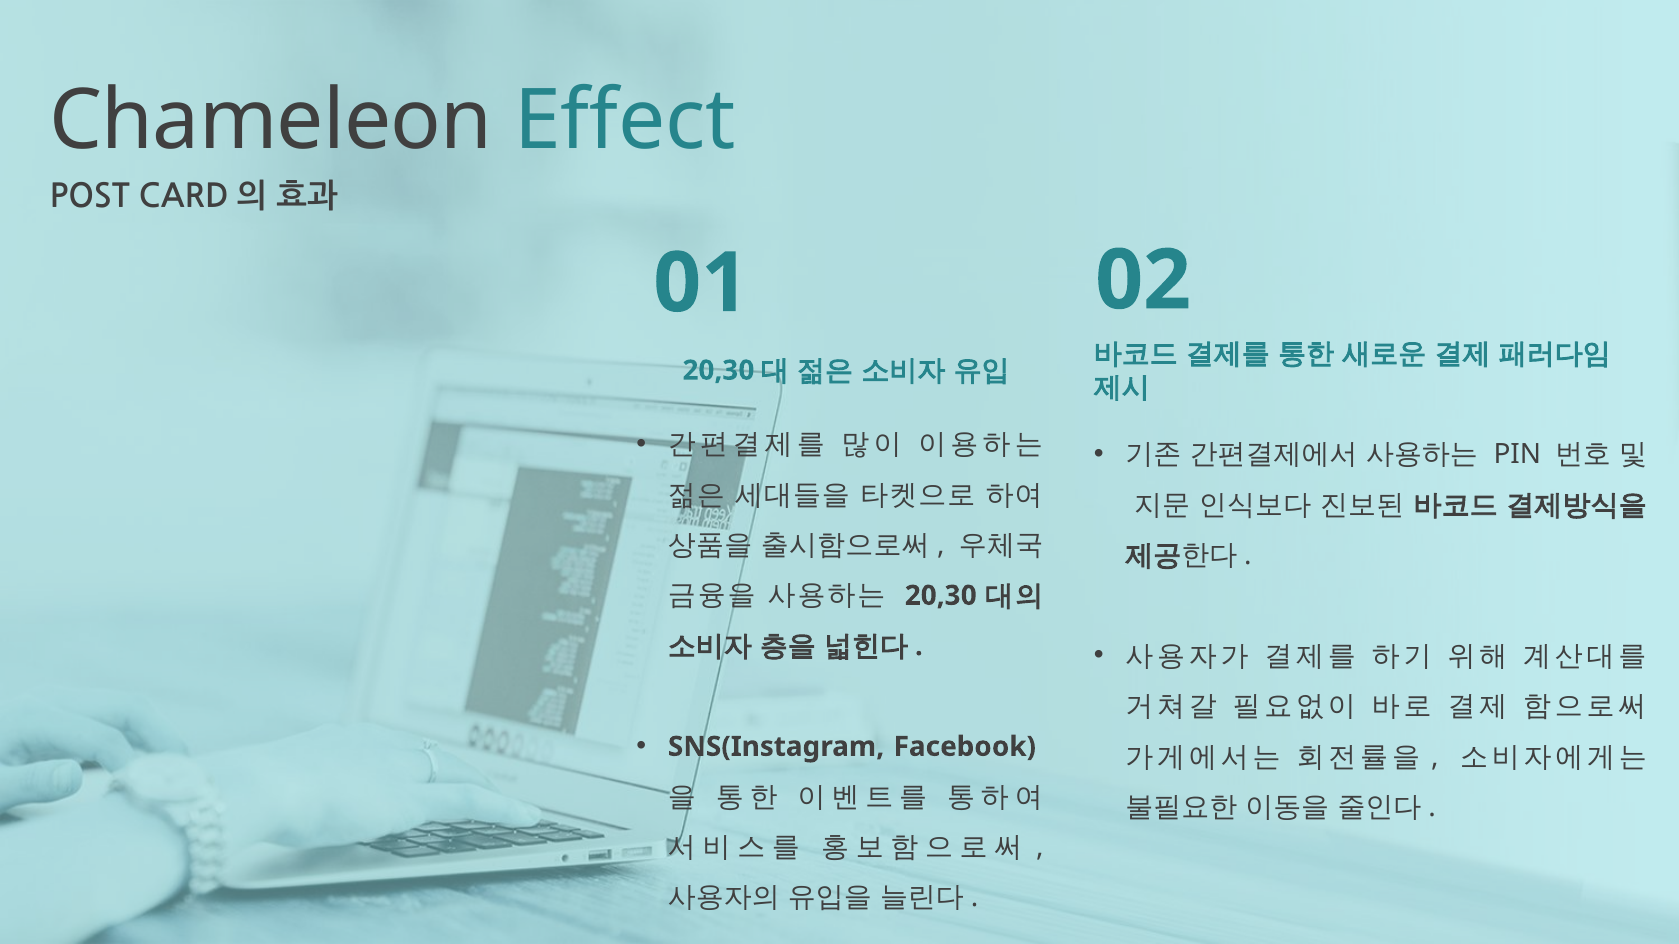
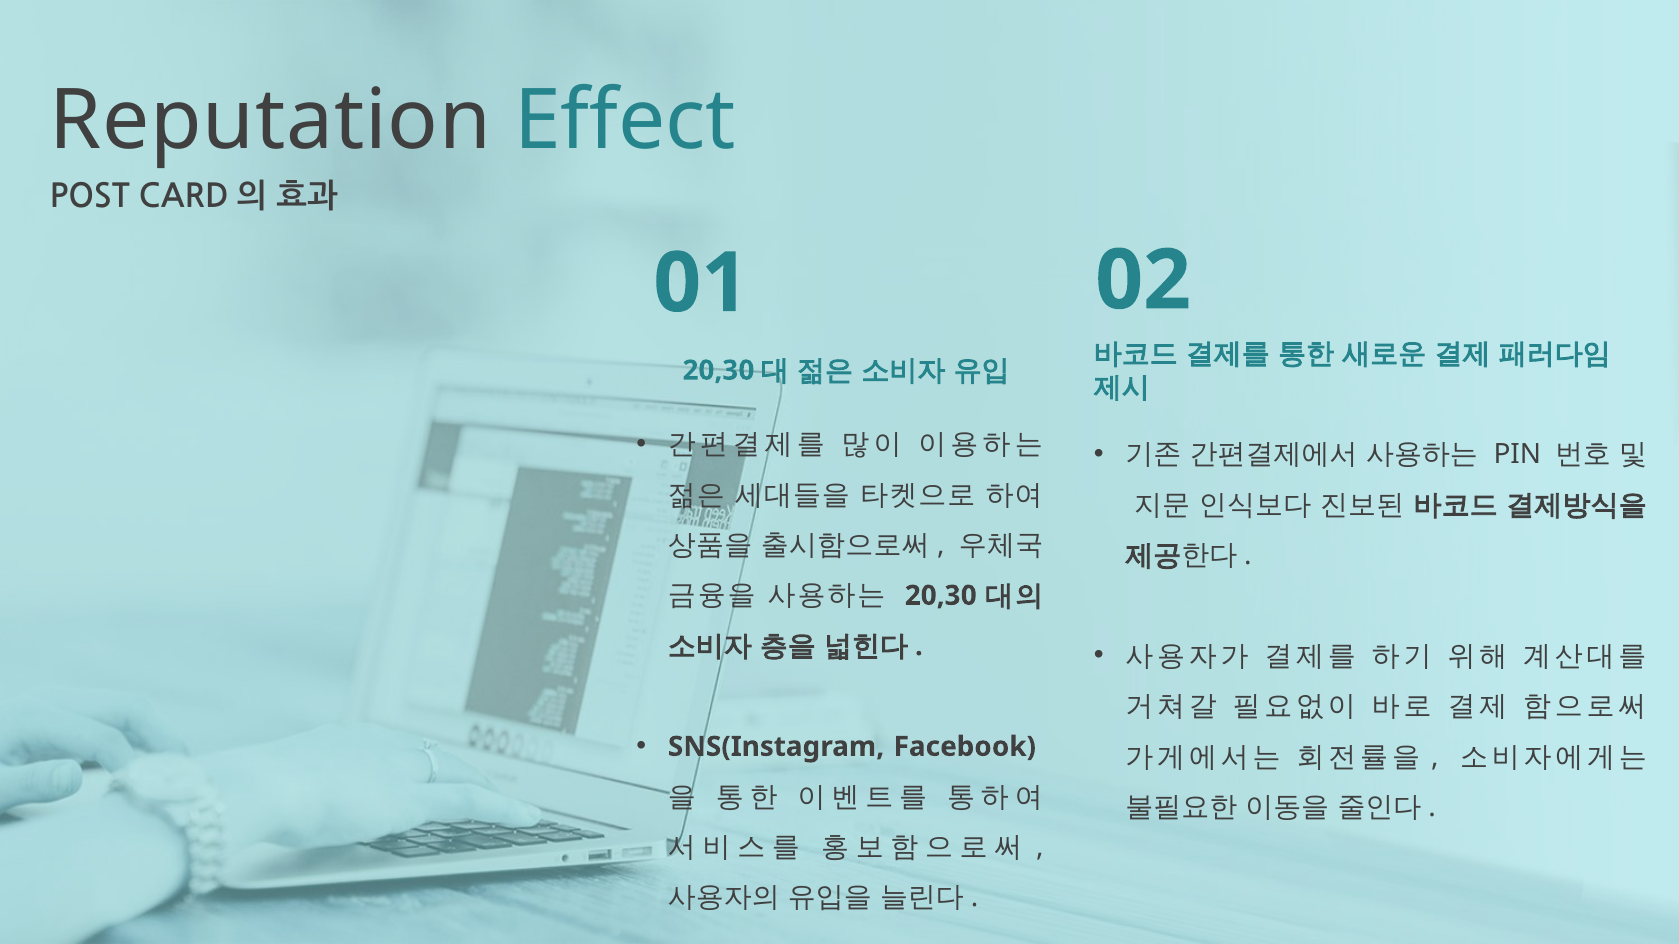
Chameleon: Chameleon -> Reputation (270, 121)
